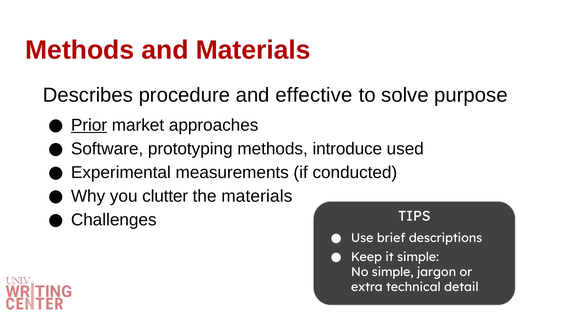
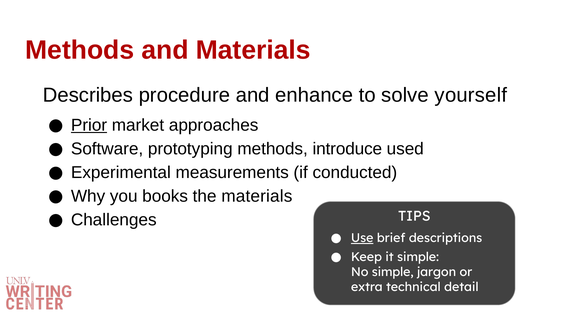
effective: effective -> enhance (314, 95)
purpose: purpose -> yourself (471, 95)
clutter: clutter -> books (165, 196)
Use underline: none -> present (362, 238)
